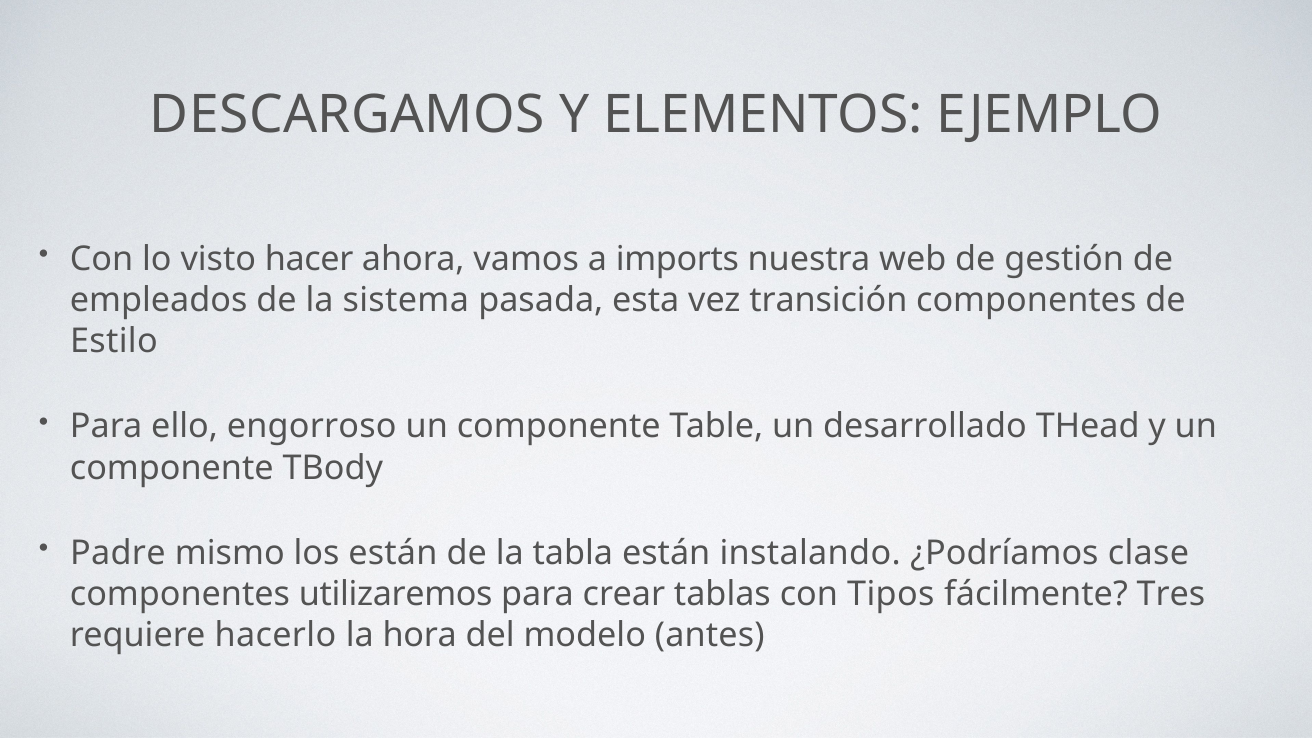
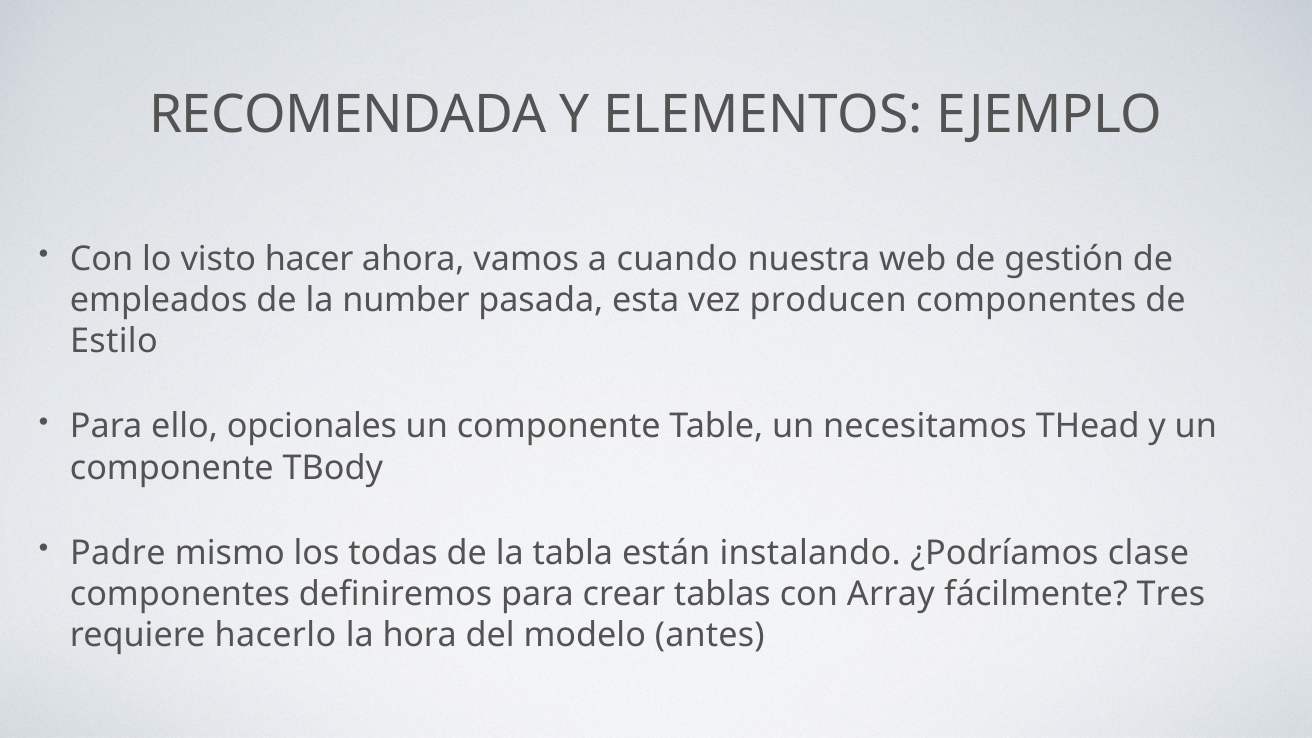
DESCARGAMOS: DESCARGAMOS -> RECOMENDADA (348, 115)
imports: imports -> cuando (677, 259)
sistema: sistema -> number (406, 300)
transición: transición -> producen (828, 300)
engorroso: engorroso -> opcionales (312, 427)
desarrollado: desarrollado -> necesitamos (925, 427)
los están: están -> todas (393, 553)
utilizaremos: utilizaremos -> definiremos (396, 594)
Tipos: Tipos -> Array (891, 594)
